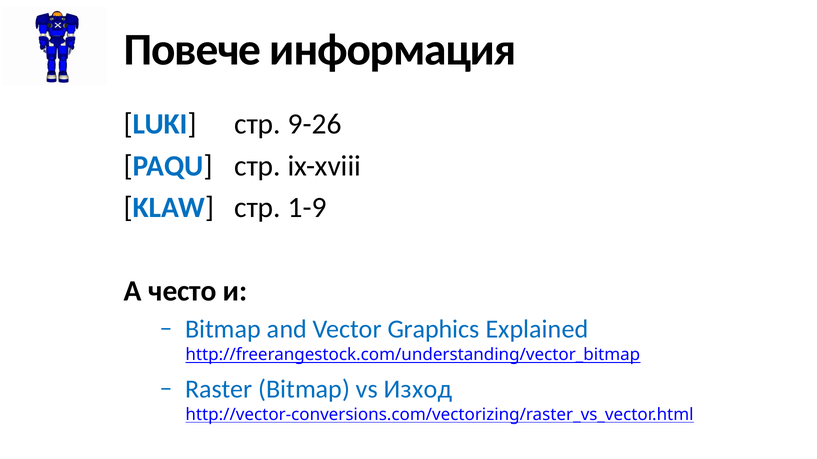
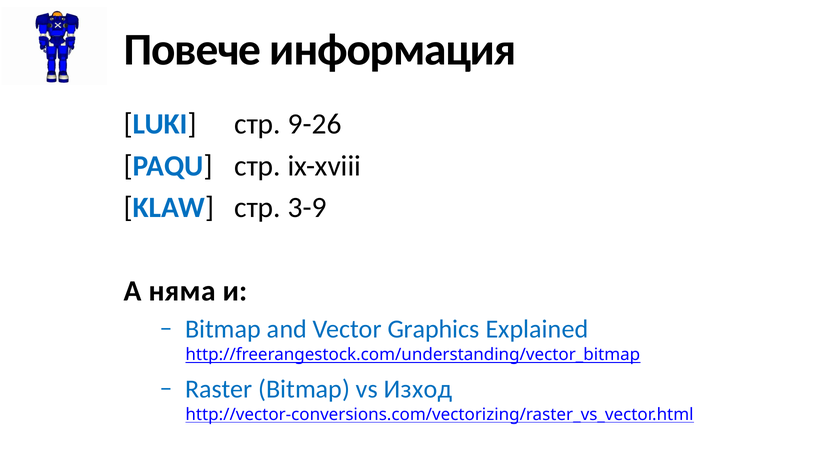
1-9: 1-9 -> 3-9 (307, 208)
често: често -> няма (182, 291)
